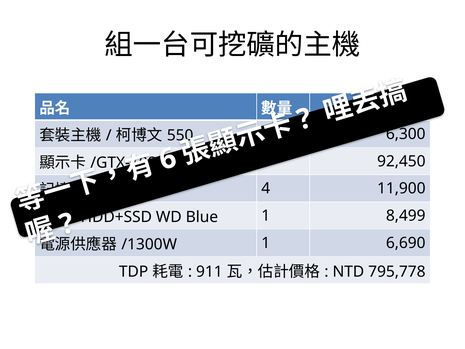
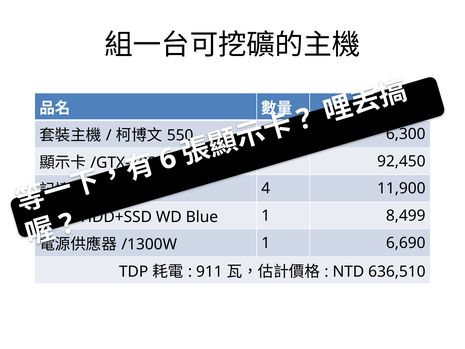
795,778: 795,778 -> 636,510 (397, 271)
